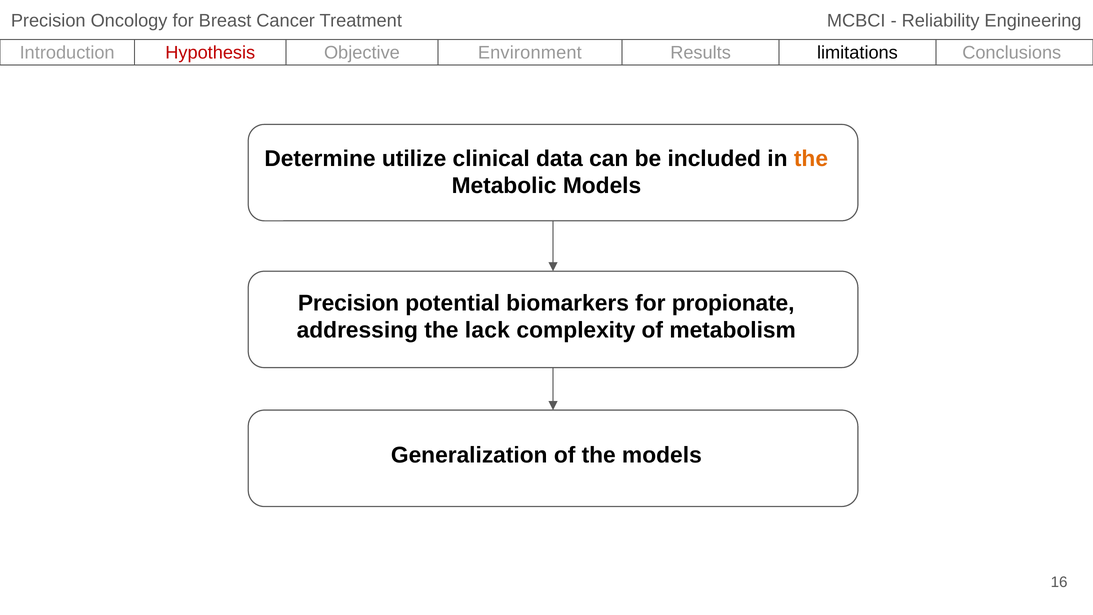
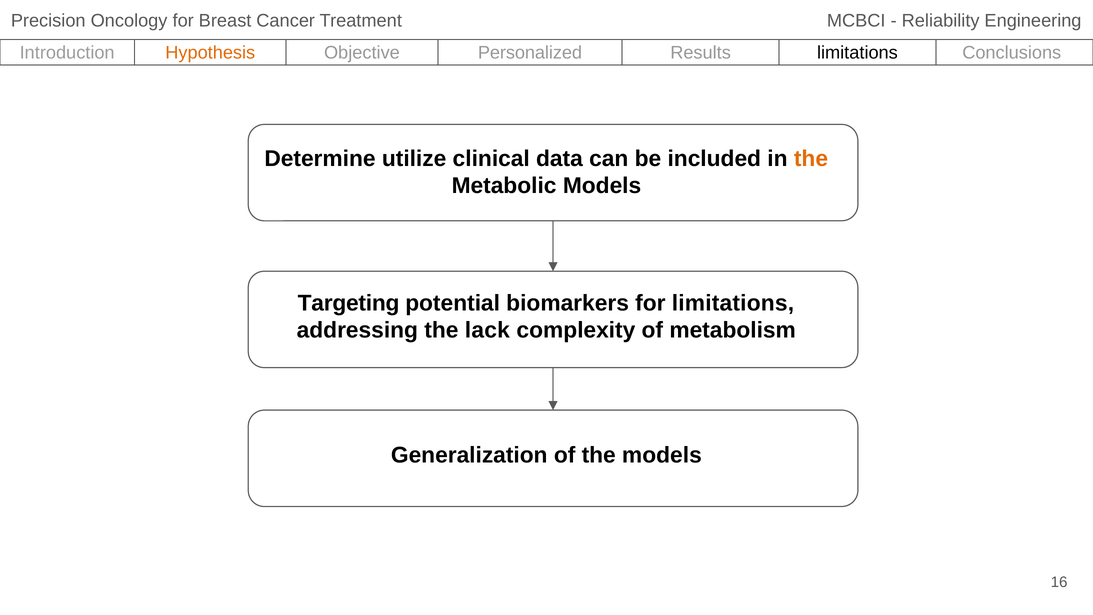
Hypothesis colour: red -> orange (210, 53)
Environment: Environment -> Personalized (530, 53)
Precision: Precision -> Targeting (349, 303)
for propionate: propionate -> limitations (733, 303)
